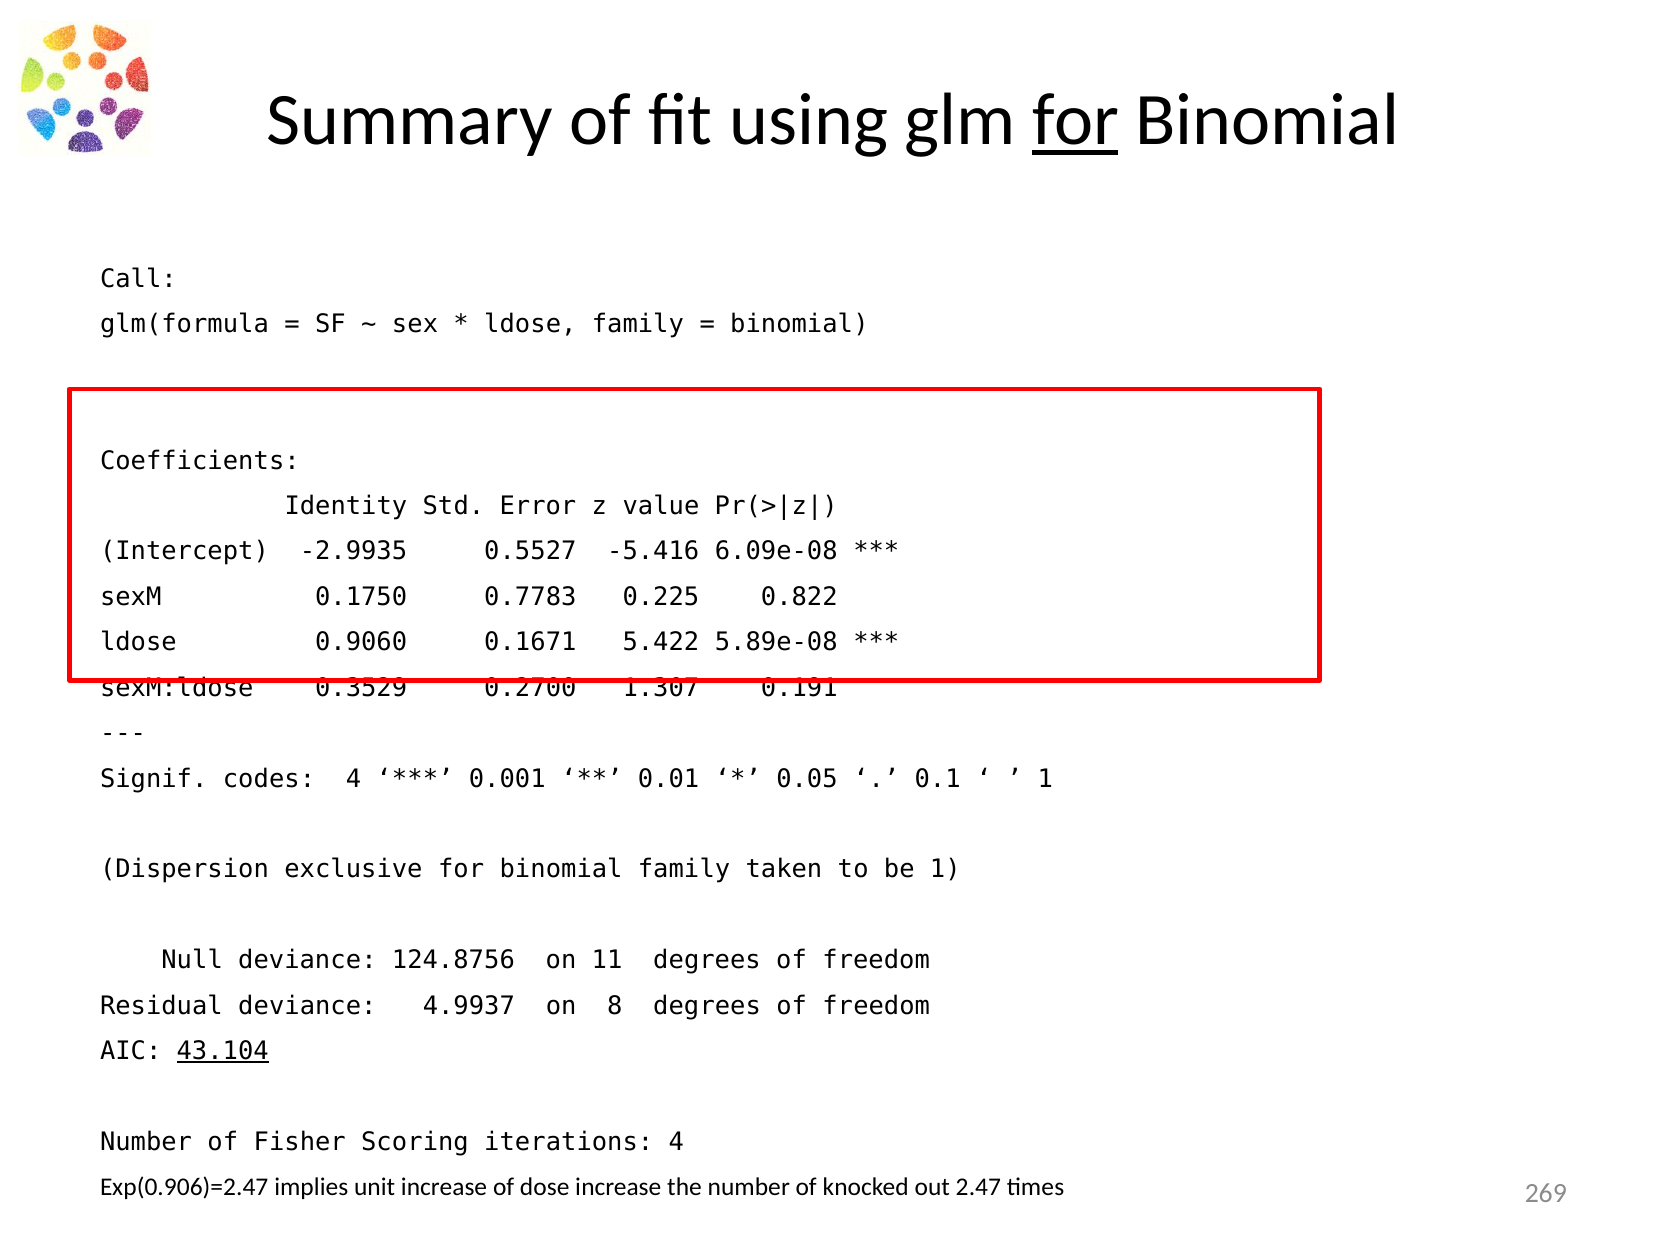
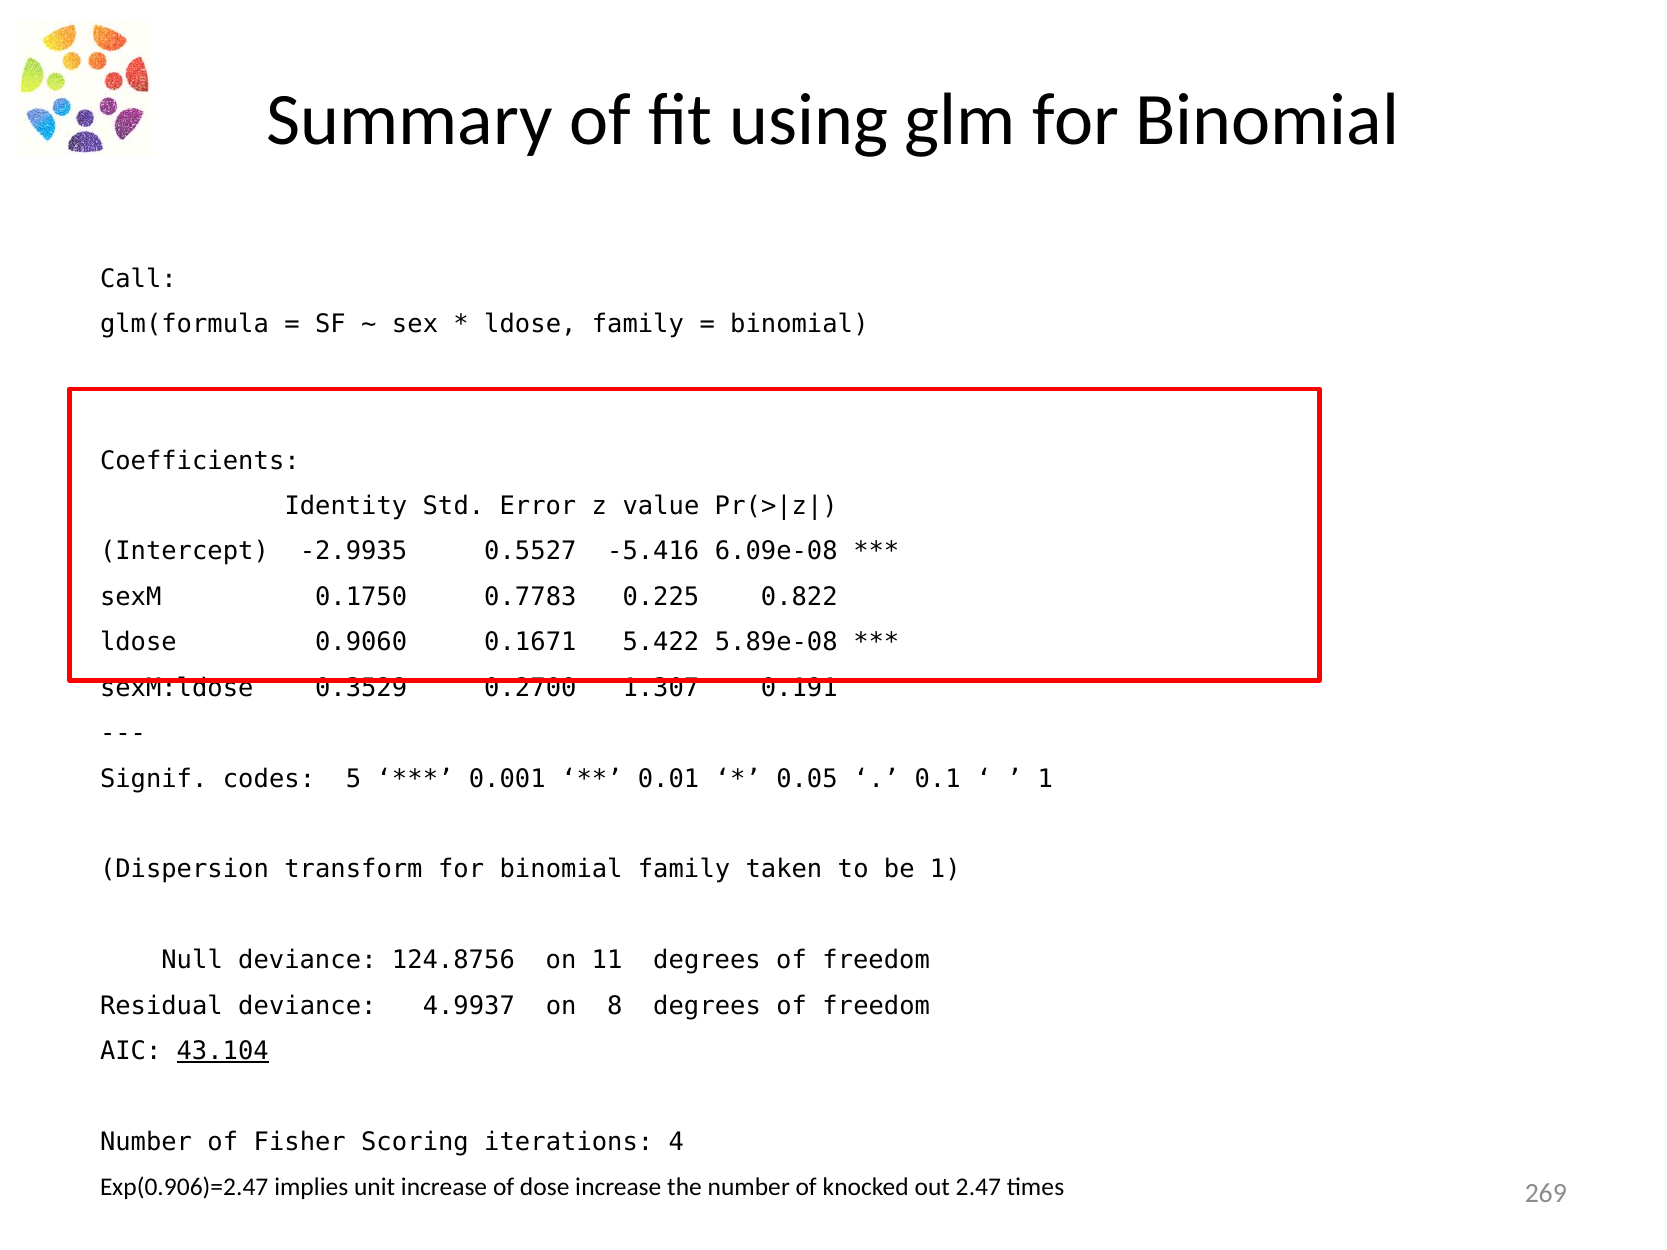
for underline: present -> none (1076, 120)
codes 4: 4 -> 5 (354, 779)
exclusive: exclusive -> transform (353, 870)
